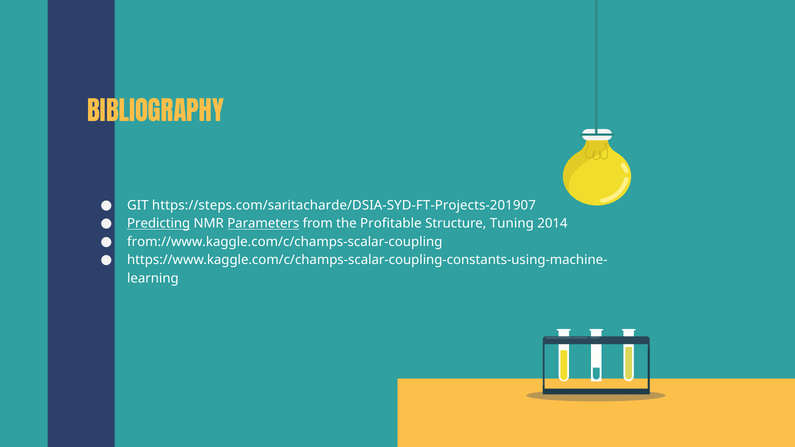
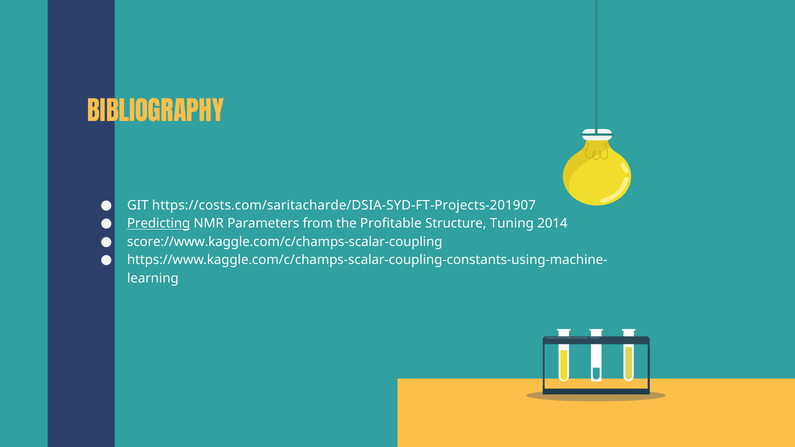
https://steps.com/saritacharde/DSIA-SYD-FT-Projects-201907: https://steps.com/saritacharde/DSIA-SYD-FT-Projects-201907 -> https://costs.com/saritacharde/DSIA-SYD-FT-Projects-201907 (344, 205)
Parameters underline: present -> none (263, 224)
from://www.kaggle.com/c/champs-scalar-coupling: from://www.kaggle.com/c/champs-scalar-coupling -> score://www.kaggle.com/c/champs-scalar-coupling (285, 242)
